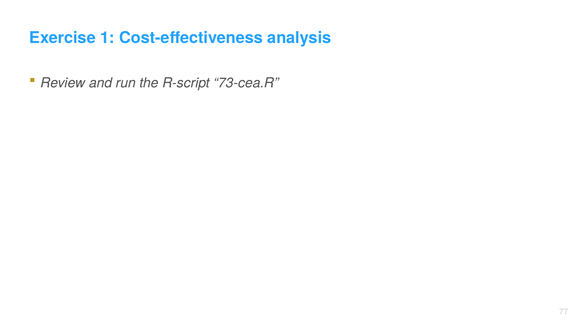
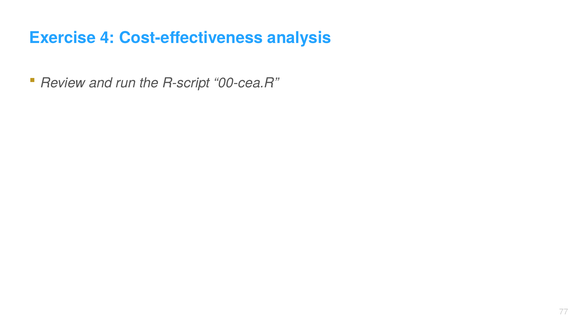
1: 1 -> 4 (107, 38)
73-cea.R: 73-cea.R -> 00-cea.R (246, 83)
